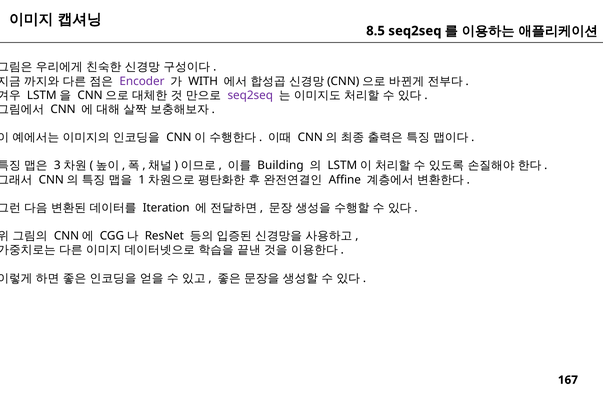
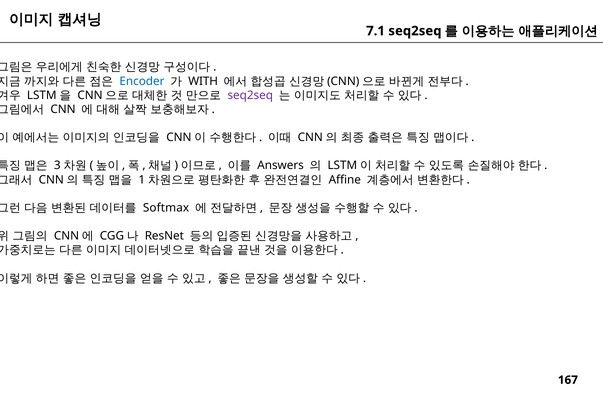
8.5: 8.5 -> 7.1 (376, 31)
Encoder colour: purple -> blue (142, 81)
Building: Building -> Answers (281, 166)
Iteration: Iteration -> Softmax (166, 208)
